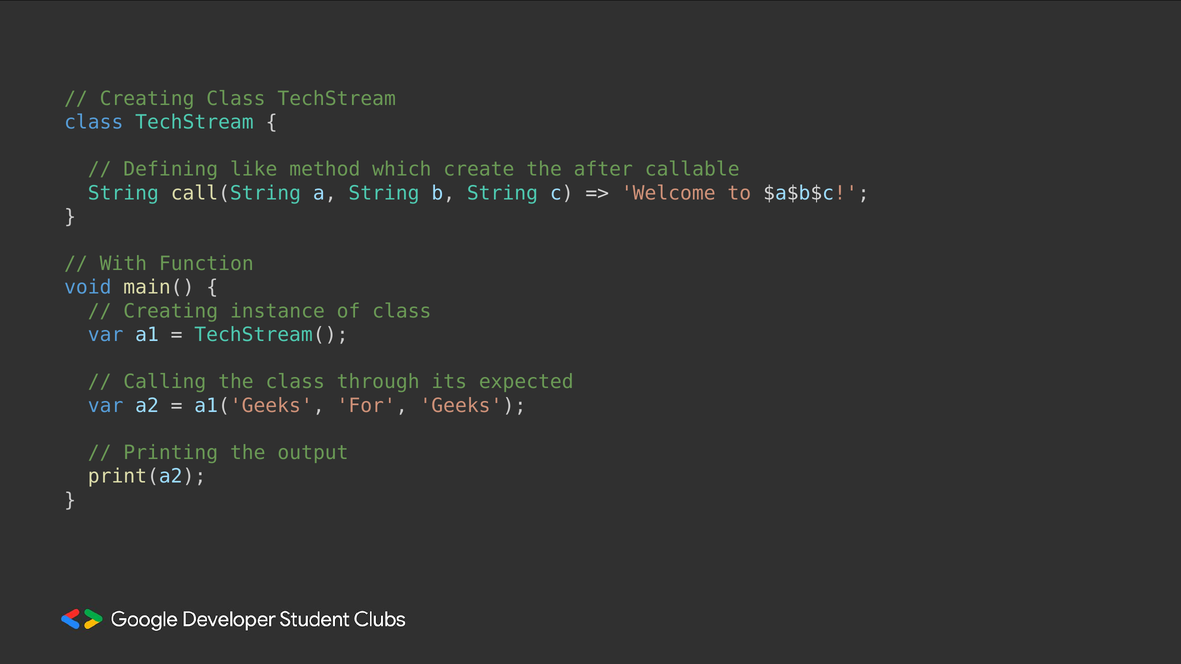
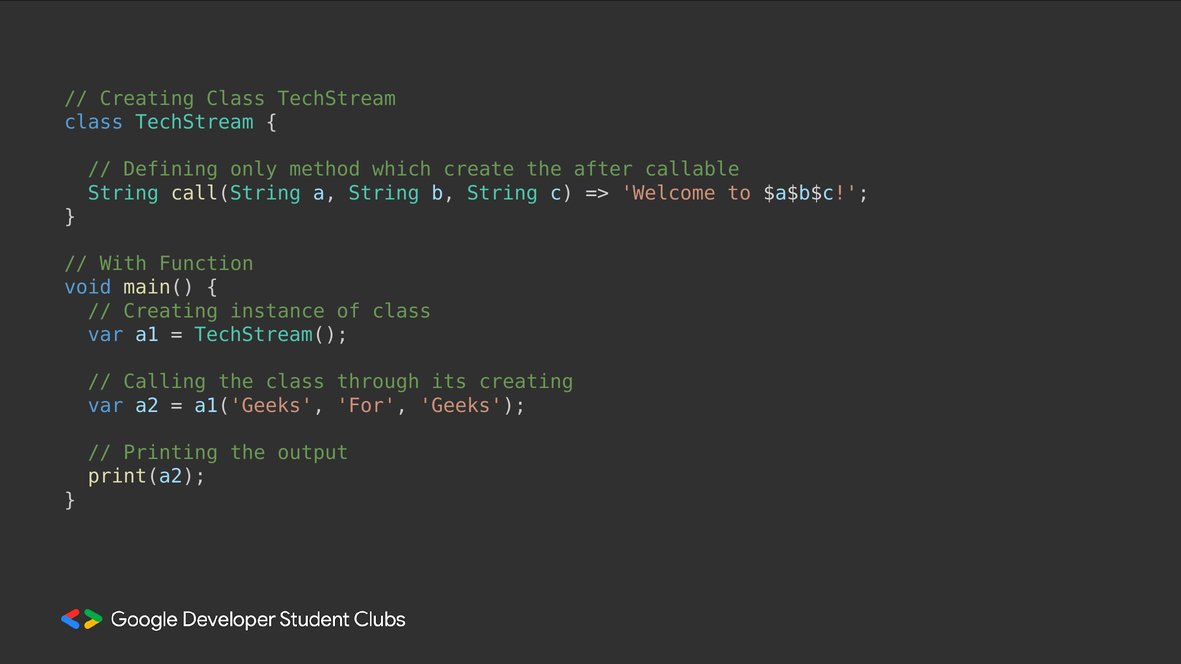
like: like -> only (254, 170)
its expected: expected -> creating (526, 382)
